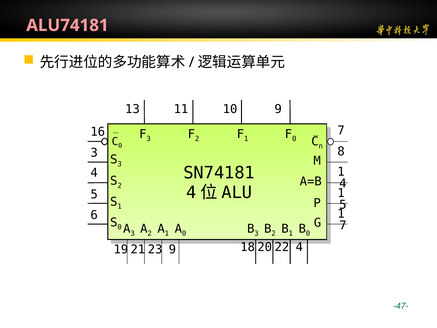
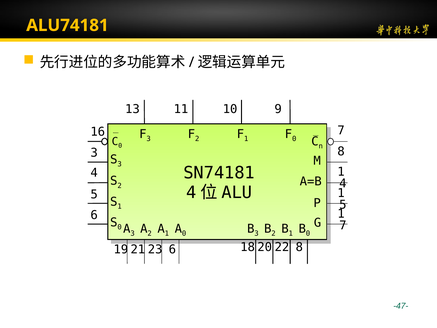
ALU74181 colour: pink -> yellow (67, 25)
4: 4 -> 8 (299, 247)
9: 9 -> 6 (172, 249)
